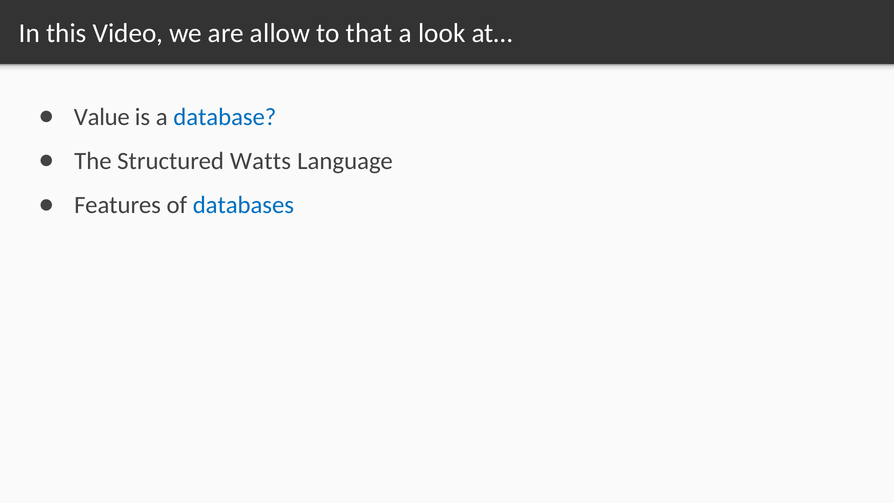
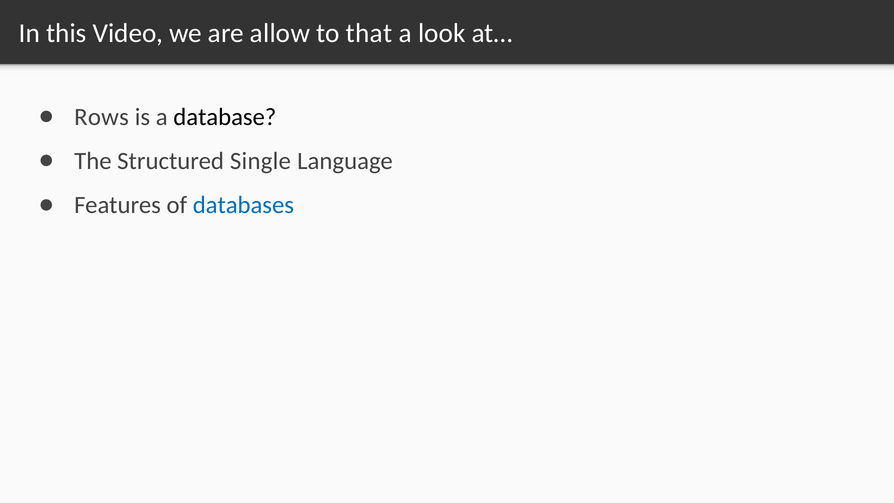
Value: Value -> Rows (102, 117)
database colour: blue -> black (225, 117)
Watts: Watts -> Single (260, 161)
